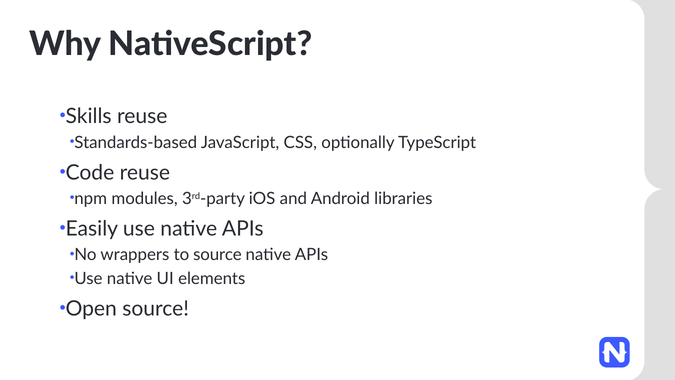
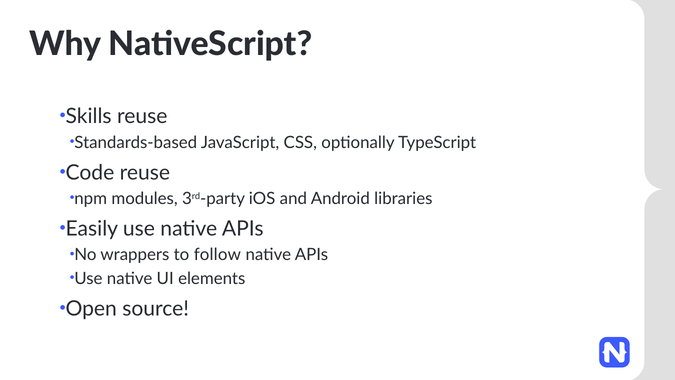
to source: source -> follow (217, 255)
